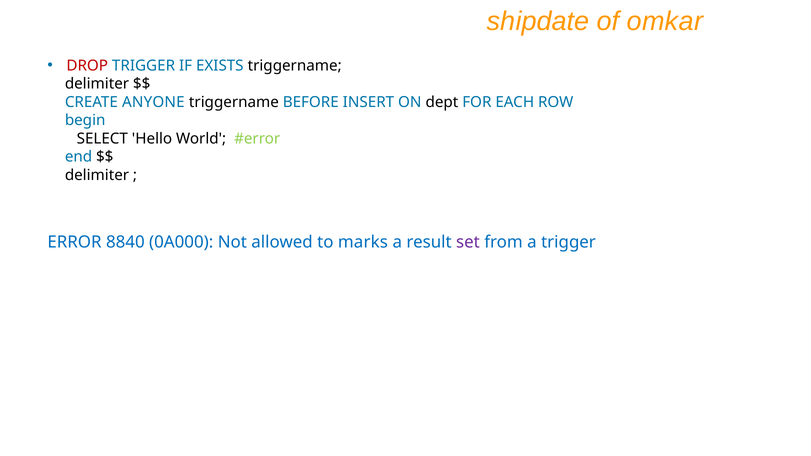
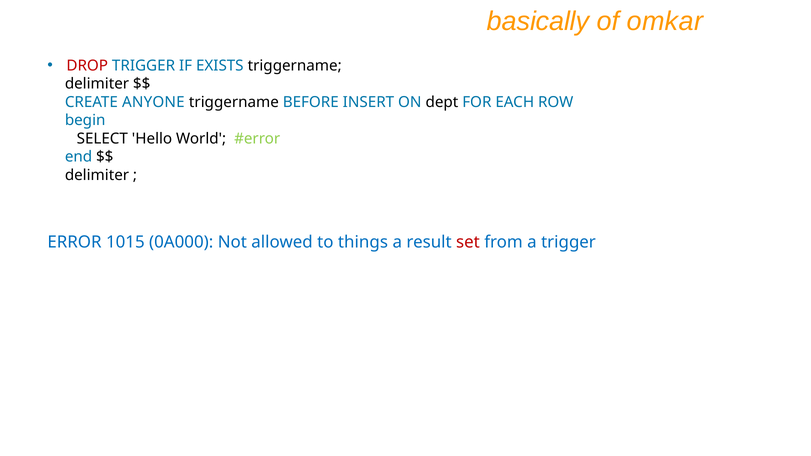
shipdate: shipdate -> basically (538, 21)
8840: 8840 -> 1015 (125, 242)
marks: marks -> things (363, 242)
set colour: purple -> red (468, 242)
